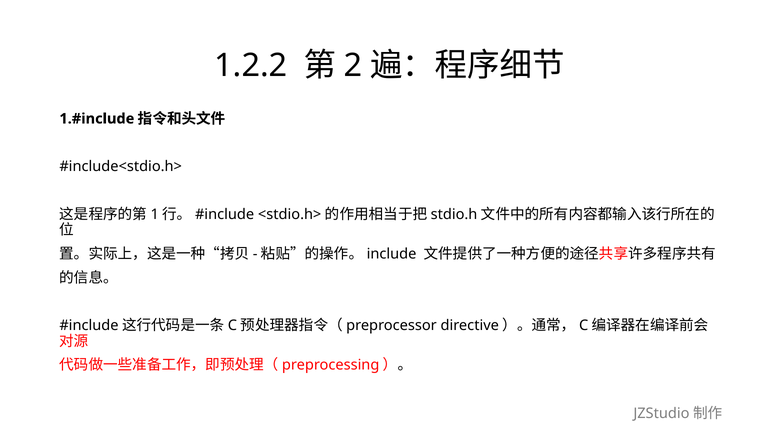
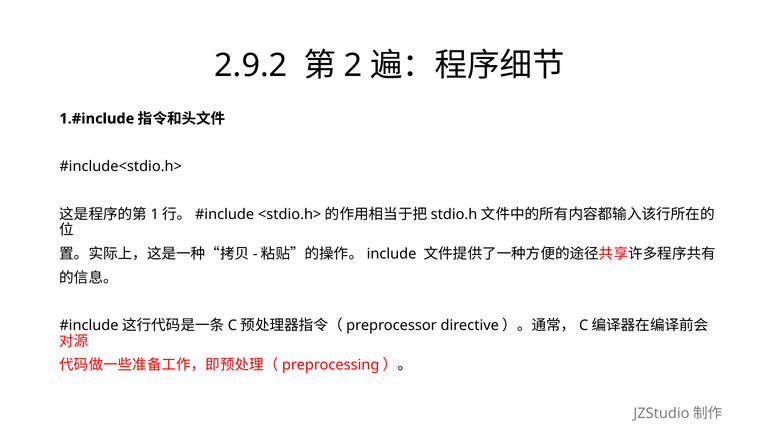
1.2.2: 1.2.2 -> 2.9.2 (251, 65)
